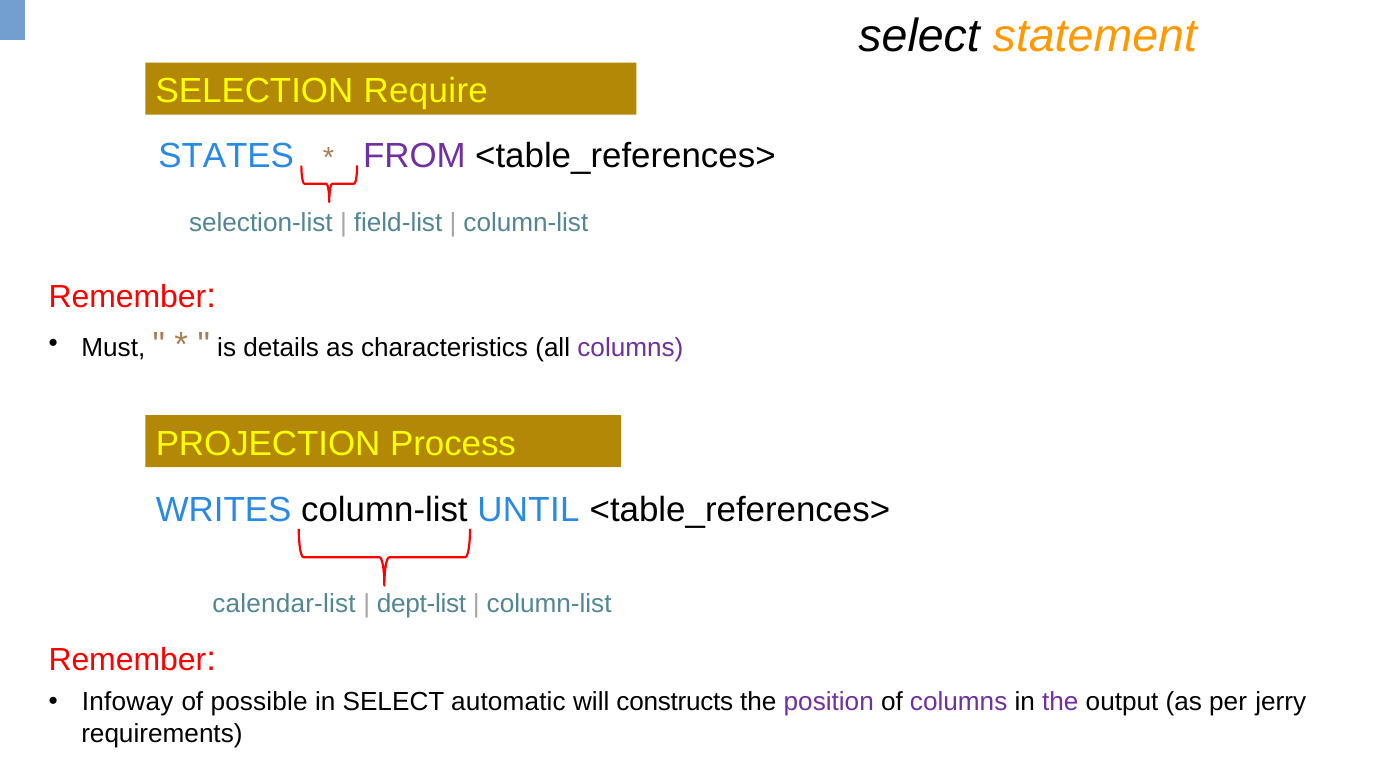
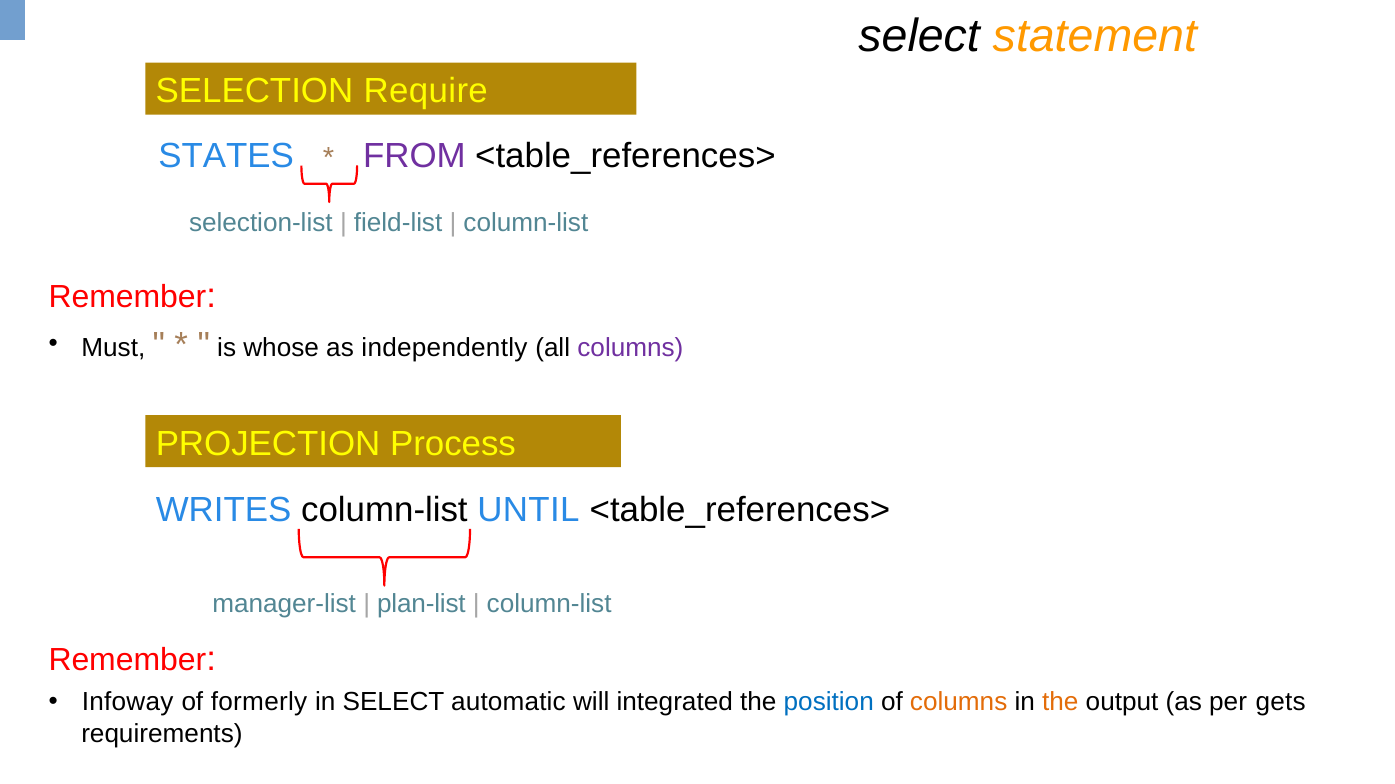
details: details -> whose (281, 348)
characteristics: characteristics -> independently (444, 348)
calendar-list: calendar-list -> manager-list (284, 604)
dept-list: dept-list -> plan-list (421, 604)
possible: possible -> formerly (259, 703)
constructs: constructs -> integrated (675, 703)
position colour: purple -> blue (829, 703)
columns colour: purple -> orange (959, 703)
the colour: purple -> orange (1060, 703)
jerry: jerry -> gets (1281, 703)
